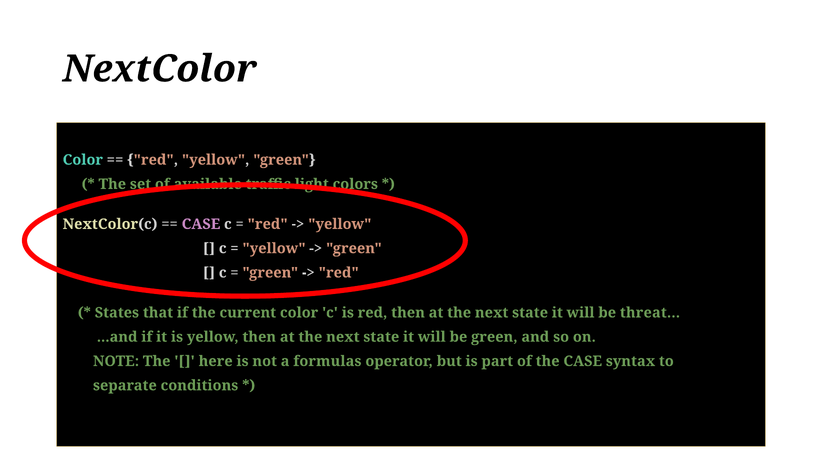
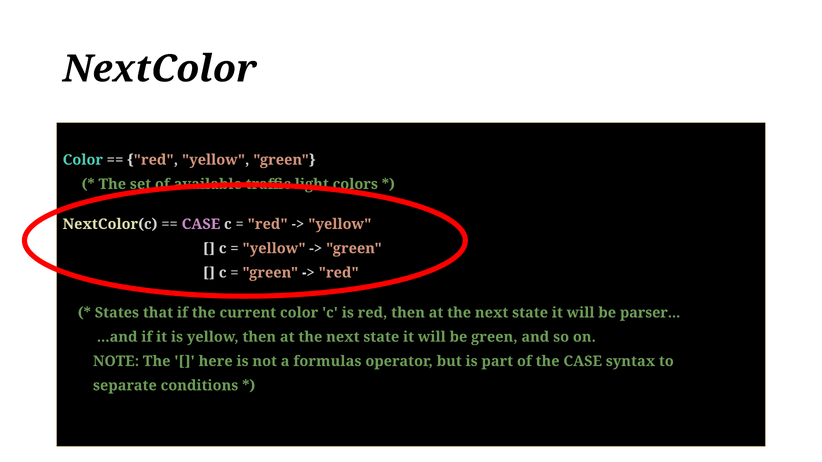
threat: threat -> parser (650, 313)
